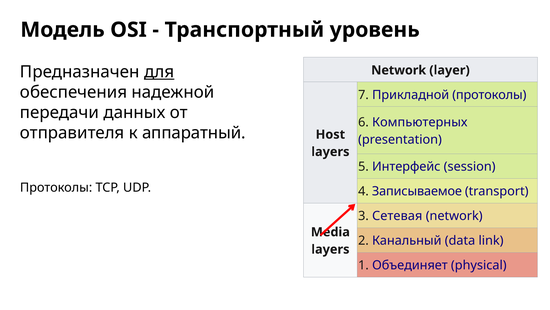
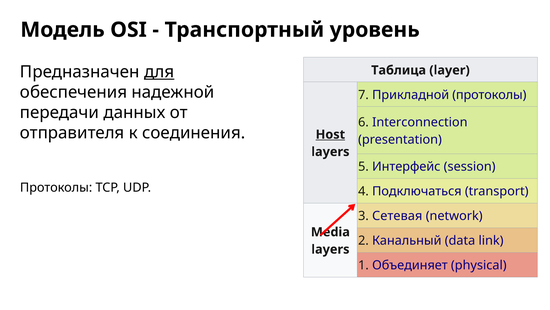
Network: Network -> Таблица (399, 70)
Компьютерных: Компьютерных -> Interconnection (420, 122)
аппаратный: аппаратный -> соединения (194, 133)
Host underline: none -> present (330, 135)
Записываемое: Записываемое -> Подключаться (417, 191)
